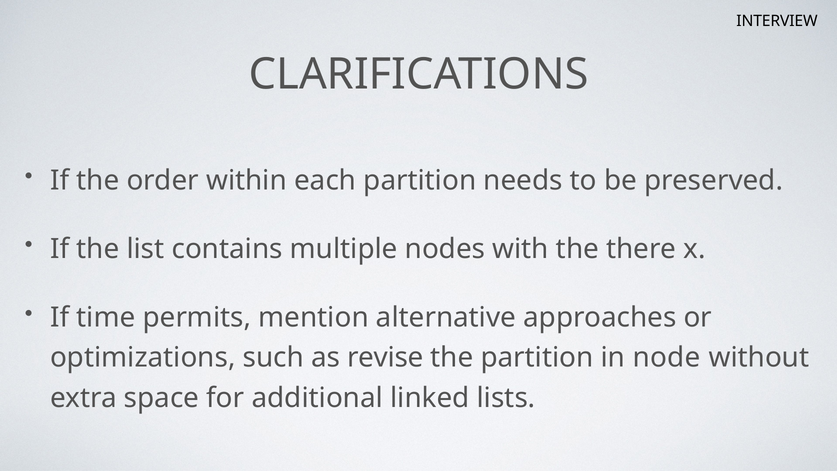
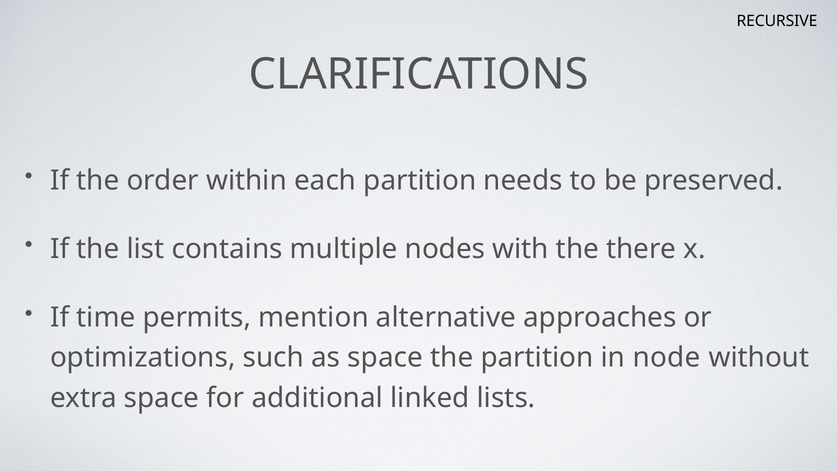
INTERVIEW: INTERVIEW -> RECURSIVE (777, 21)
as revise: revise -> space (385, 358)
